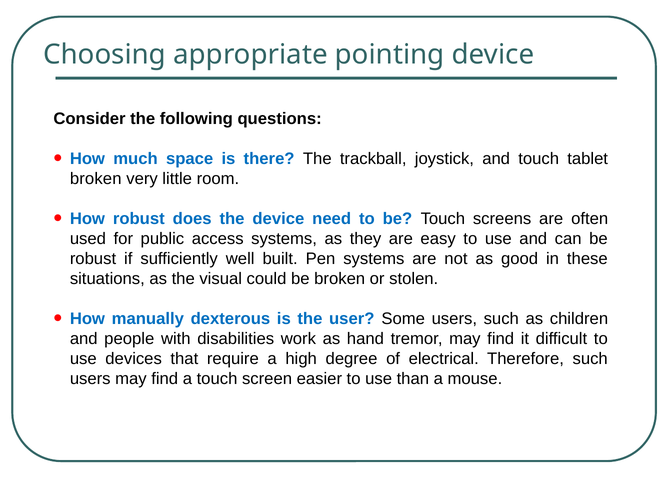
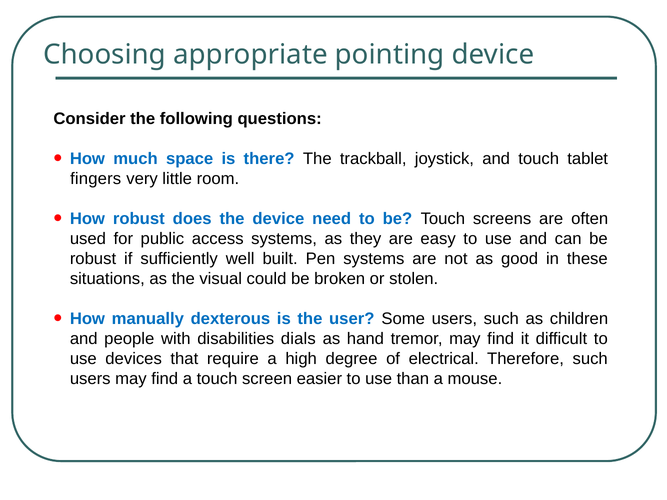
broken: broken -> fingers (96, 179)
work: work -> dials (298, 339)
